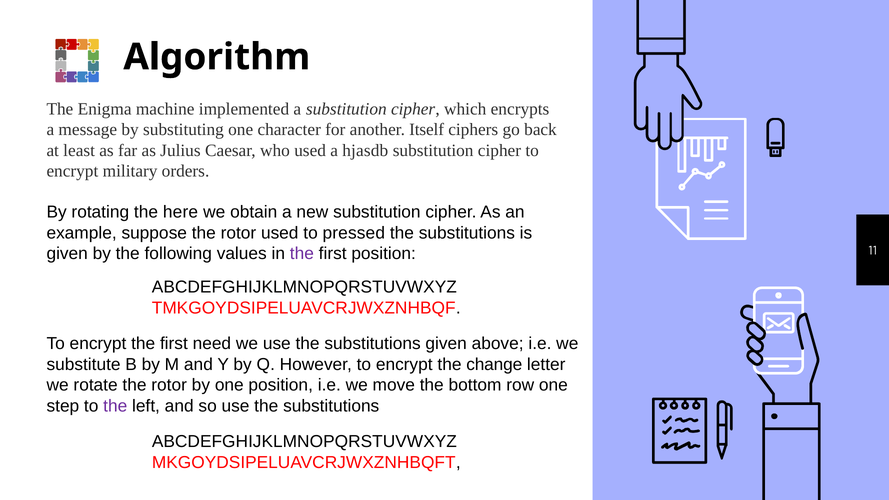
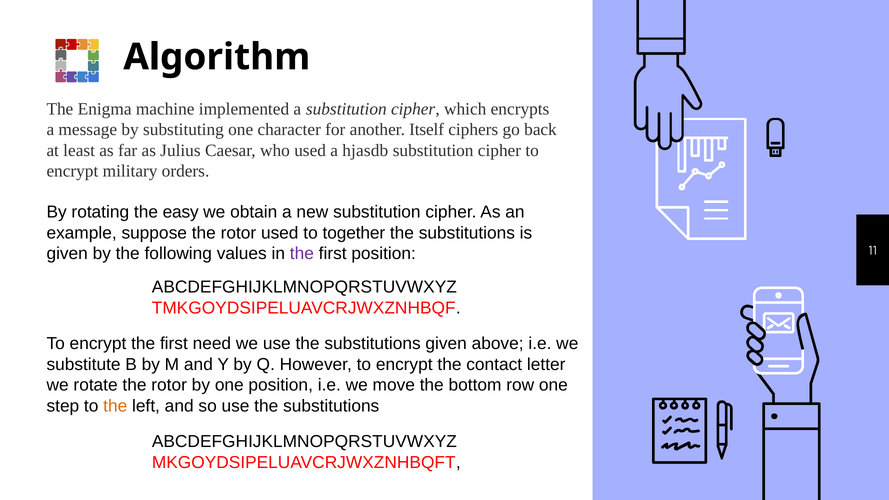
here: here -> easy (181, 212)
pressed: pressed -> together (354, 233)
change: change -> contact (494, 364)
the colour: purple -> orange (115, 406)
